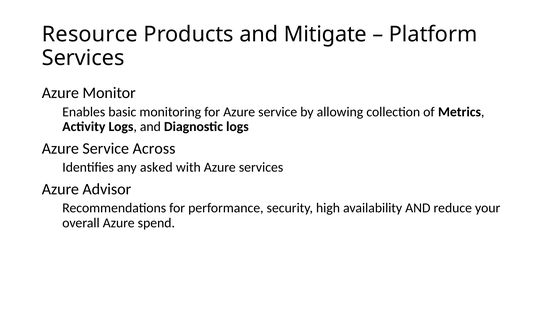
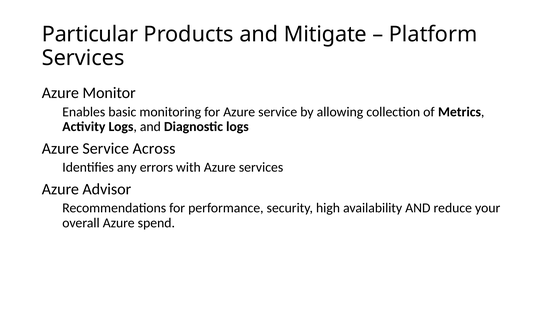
Resource: Resource -> Particular (90, 34)
asked: asked -> errors (156, 167)
